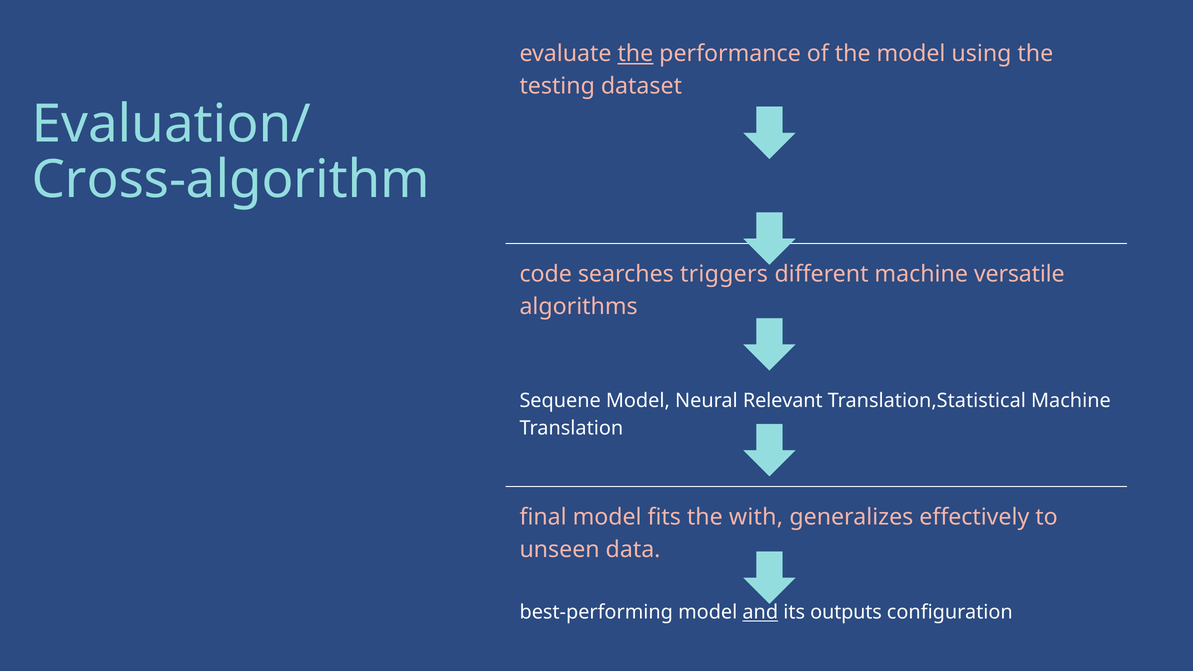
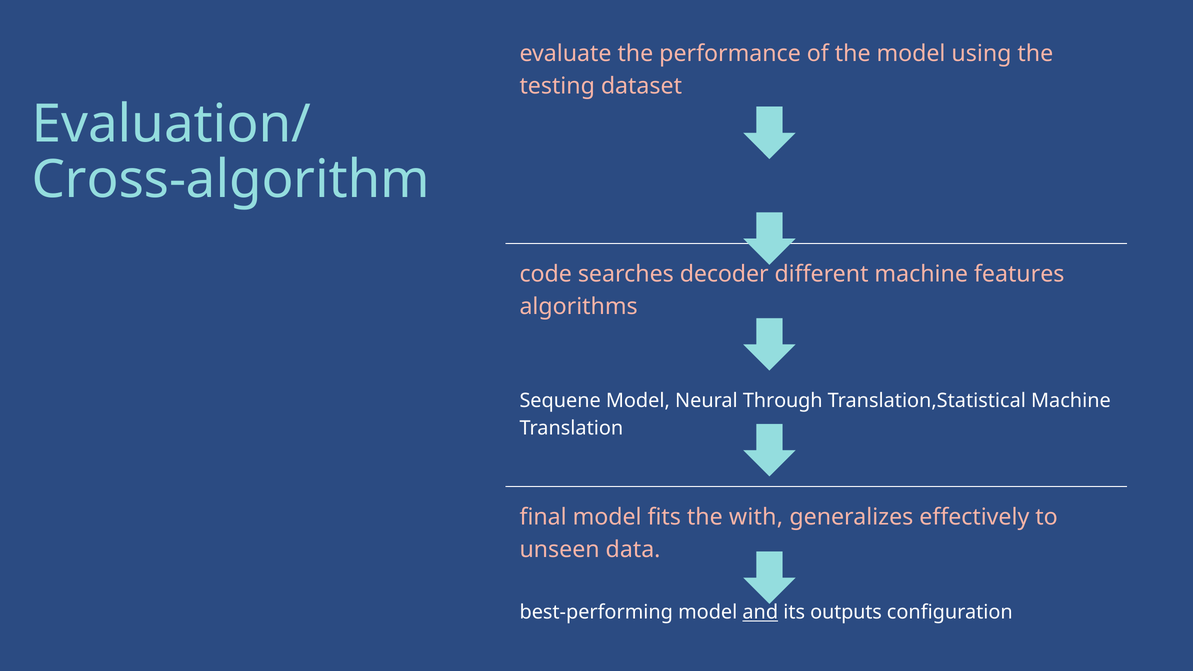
the underline: present -> none (635, 54)
triggers: triggers -> decoder (724, 274)
versatile: versatile -> features (1019, 274)
Relevant: Relevant -> Through (783, 401)
